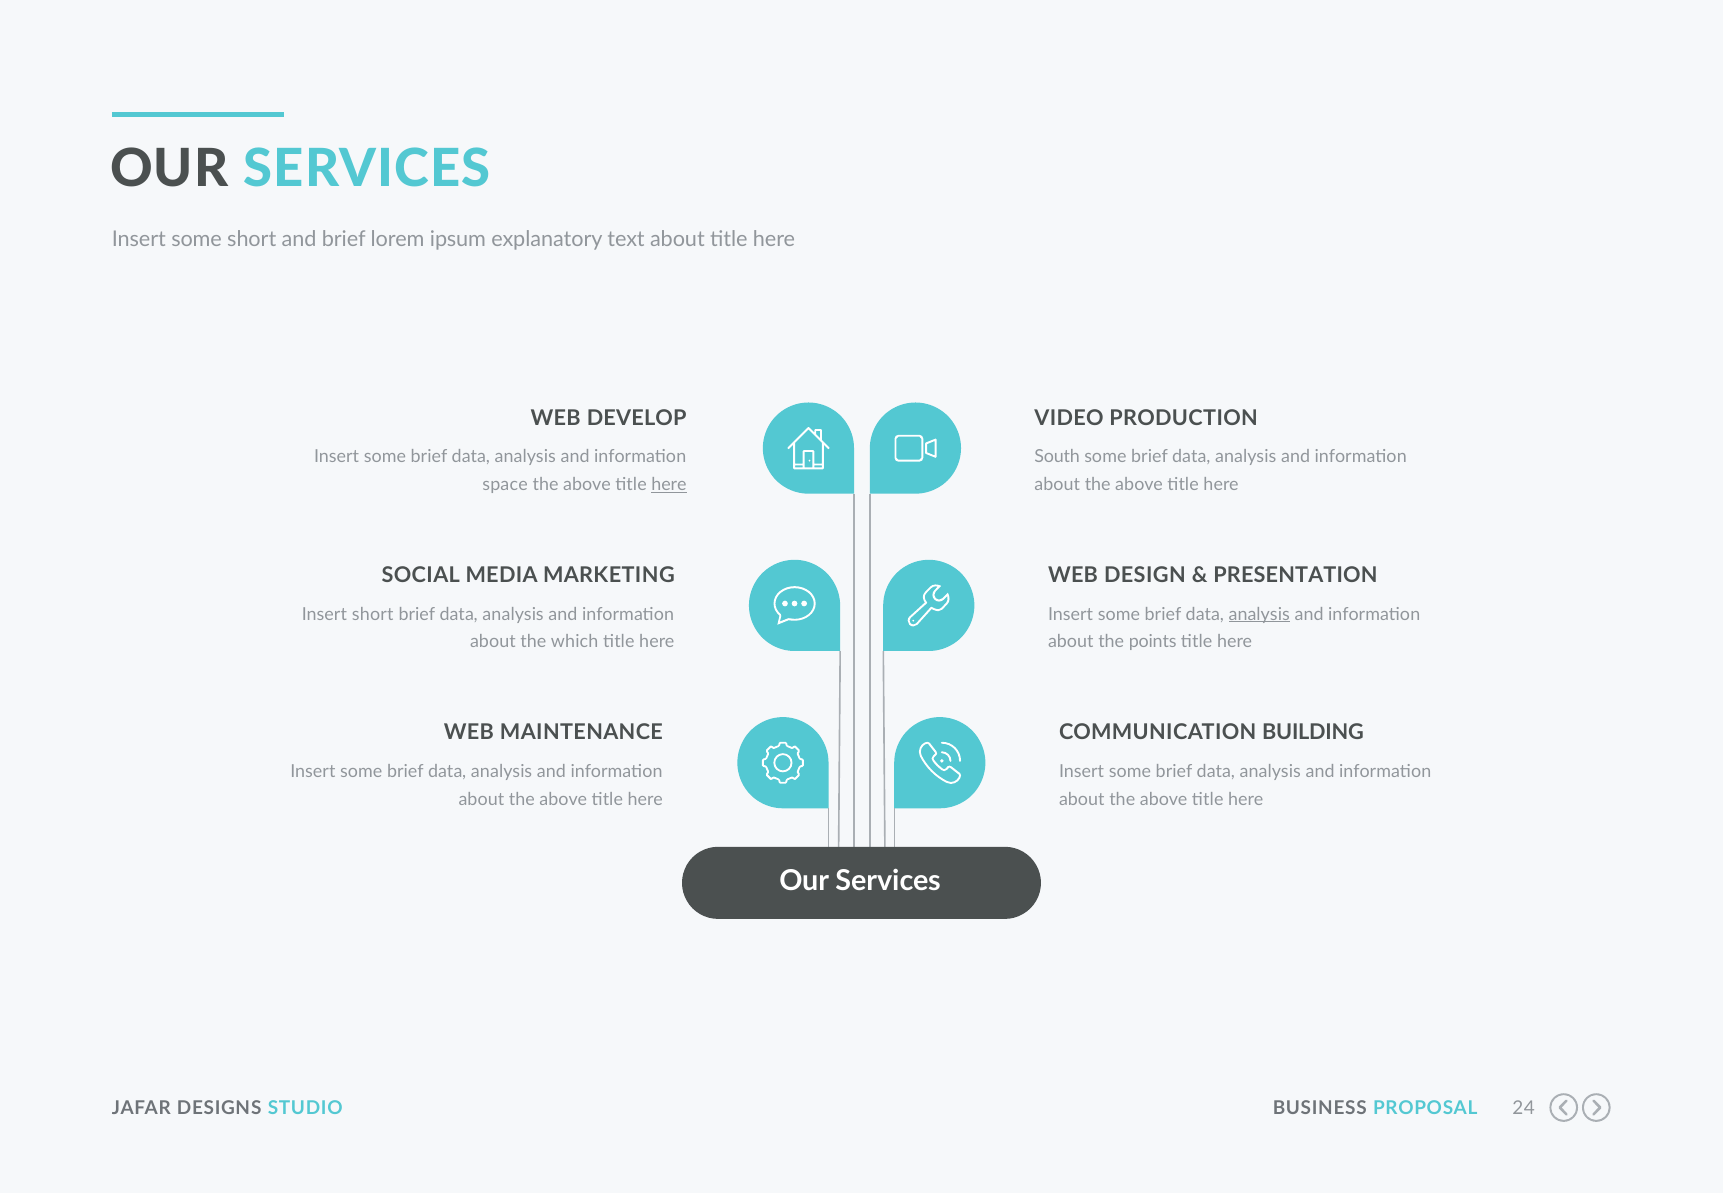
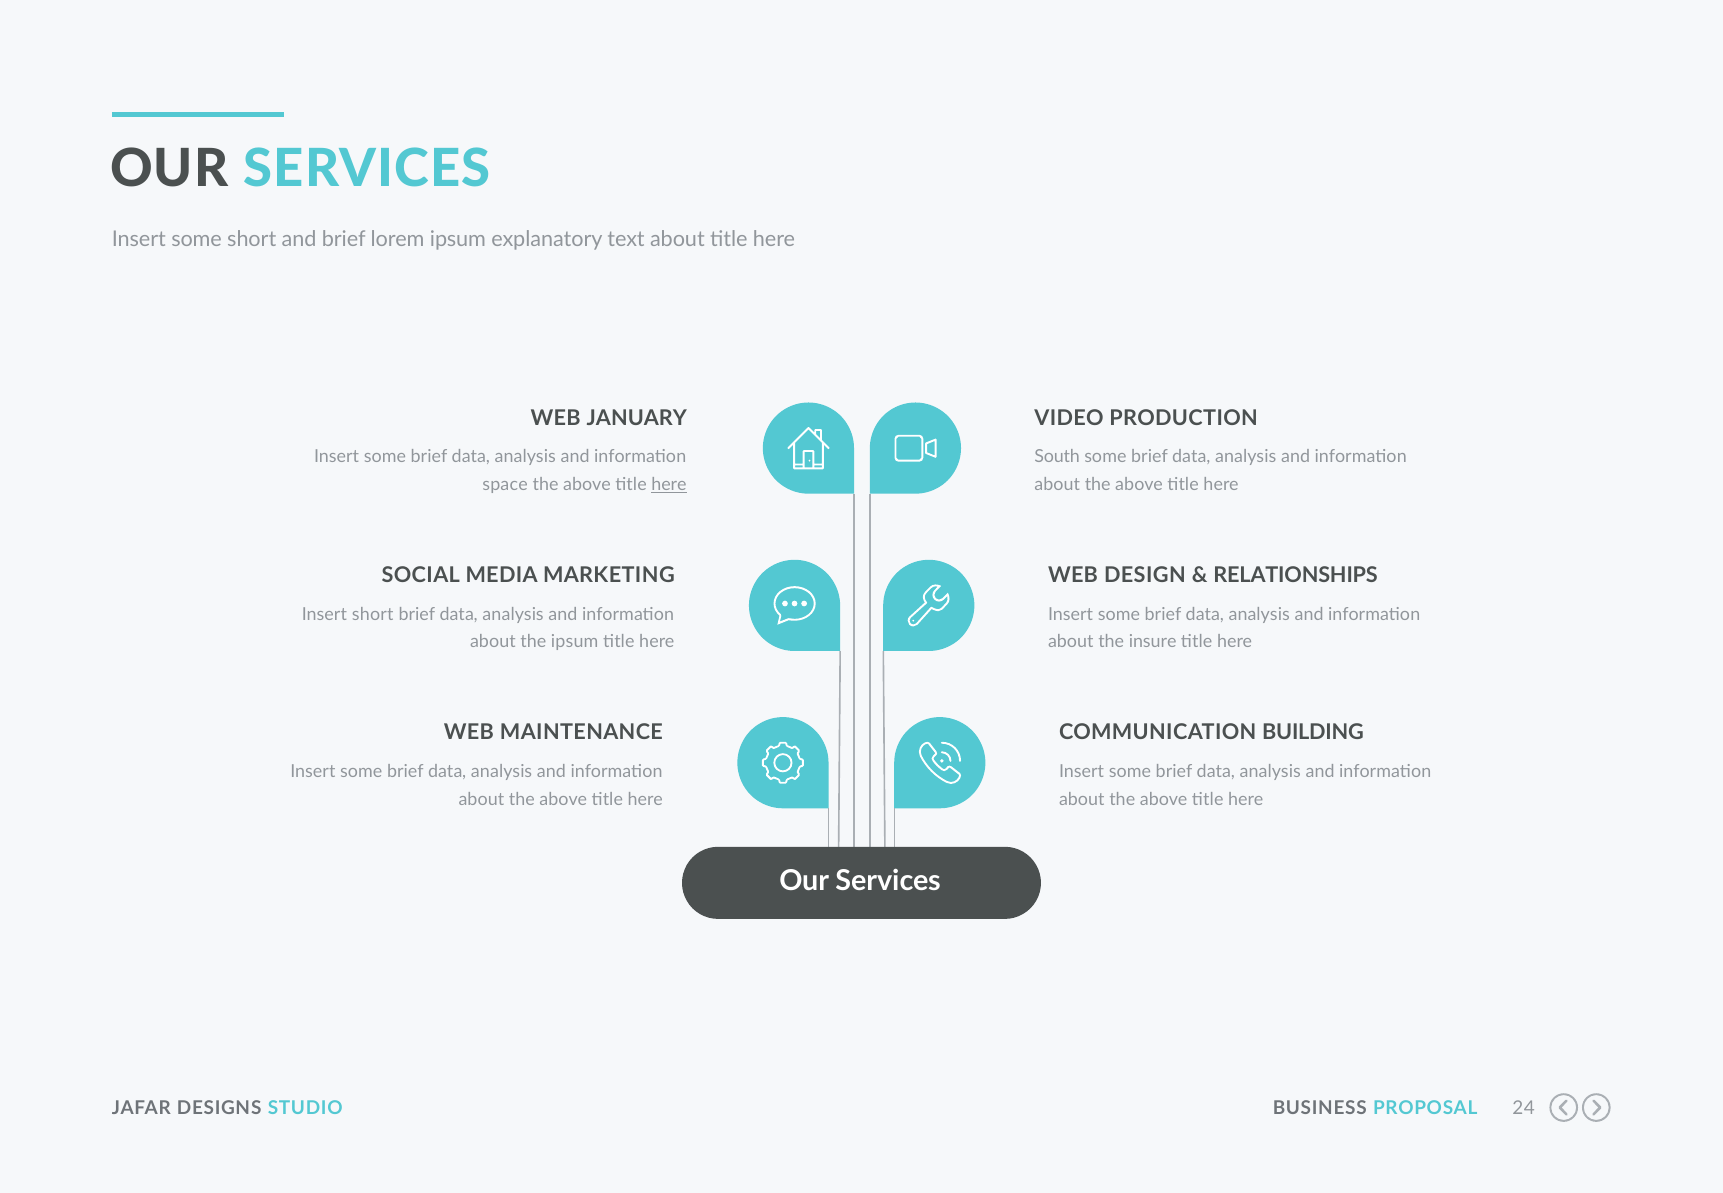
DEVELOP: DEVELOP -> JANUARY (637, 418)
PRESENTATION: PRESENTATION -> RELATIONSHIPS (1296, 575)
analysis underline: present -> none (1259, 614)
the which: which -> ipsum (575, 642)
points: points -> insure (1153, 642)
